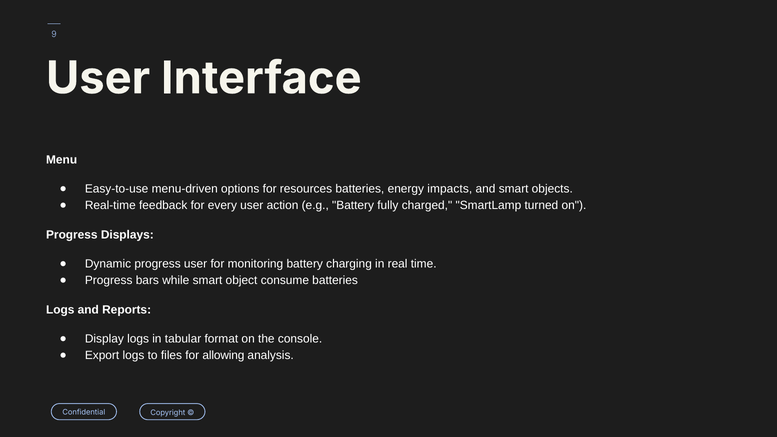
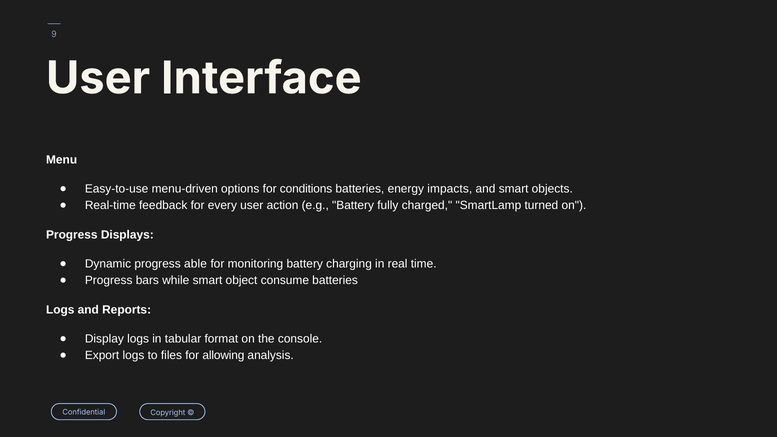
resources: resources -> conditions (306, 189)
progress user: user -> able (196, 264)
